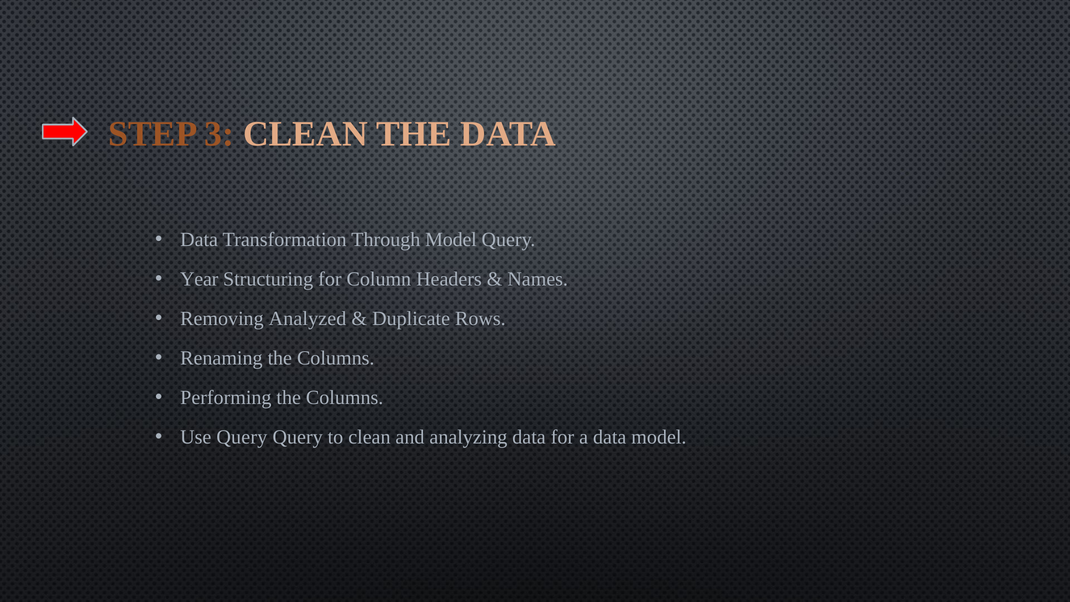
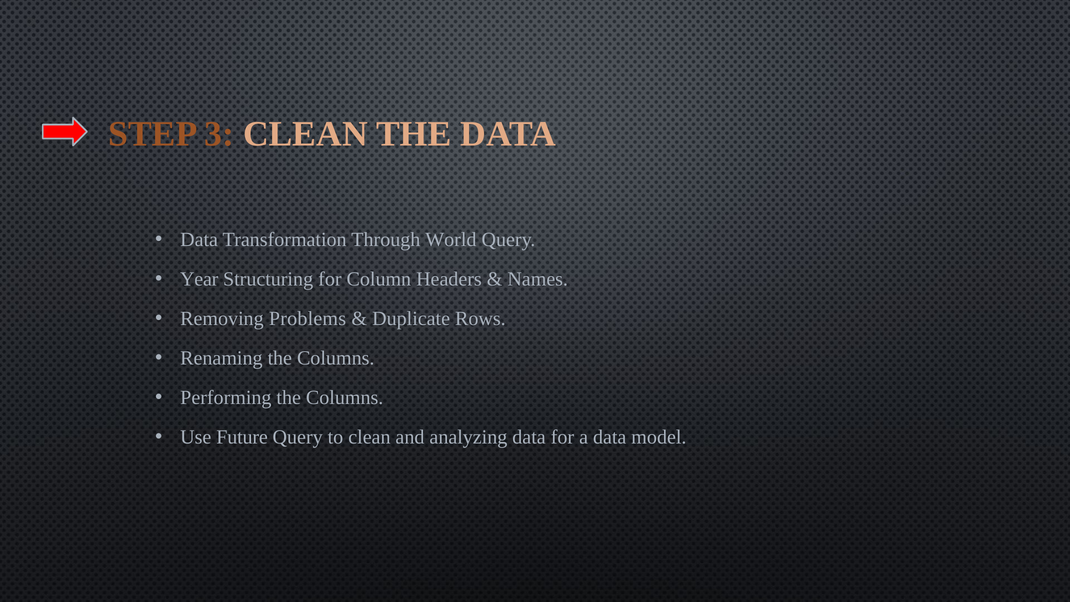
Through Model: Model -> World (451, 240)
Analyzed: Analyzed -> Problems (308, 319)
Use Query: Query -> Future (242, 437)
